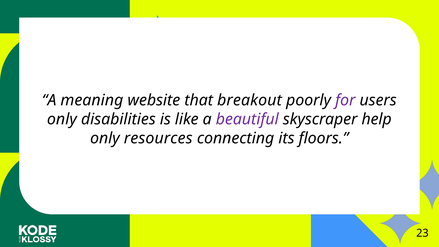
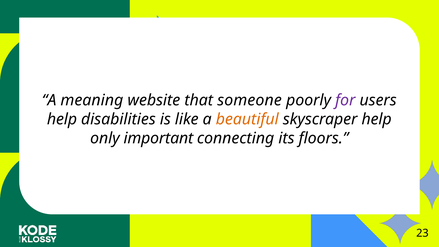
breakout: breakout -> someone (250, 100)
only: only -> help (62, 119)
beautiful colour: purple -> orange (247, 119)
resources: resources -> important (158, 138)
